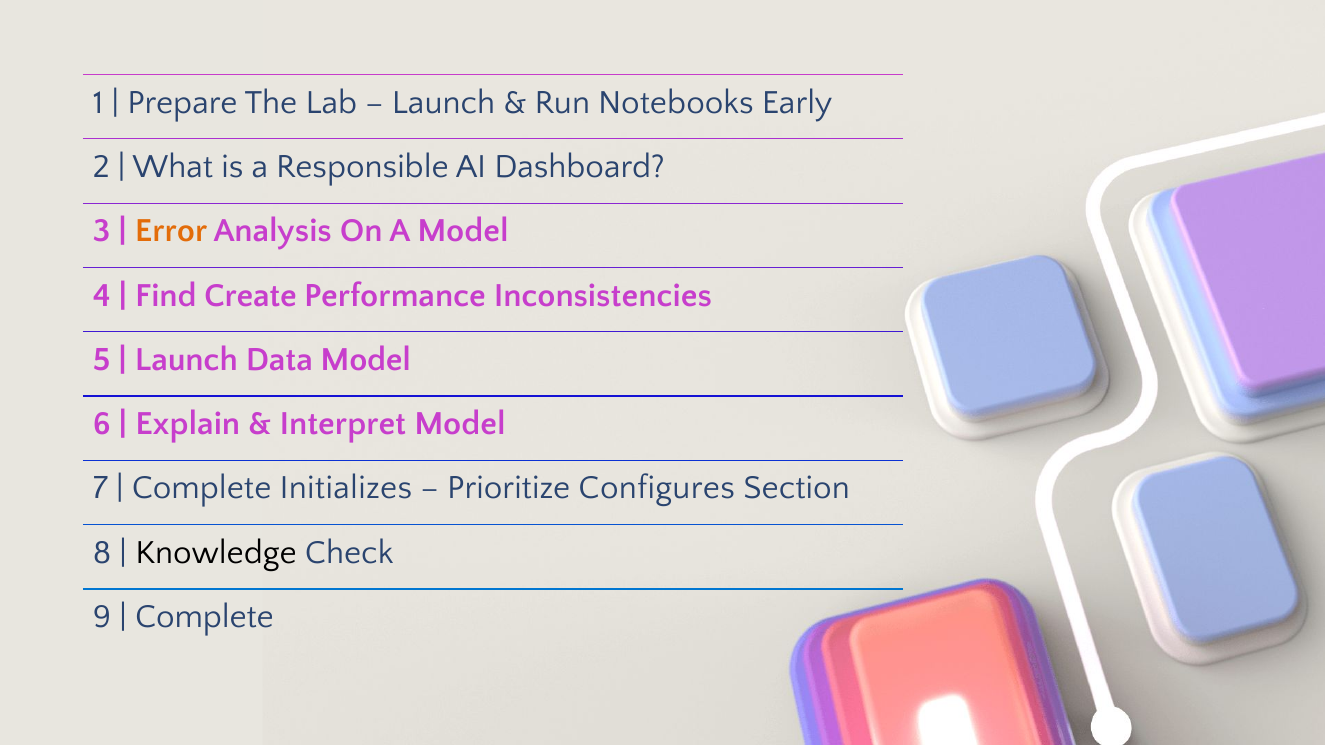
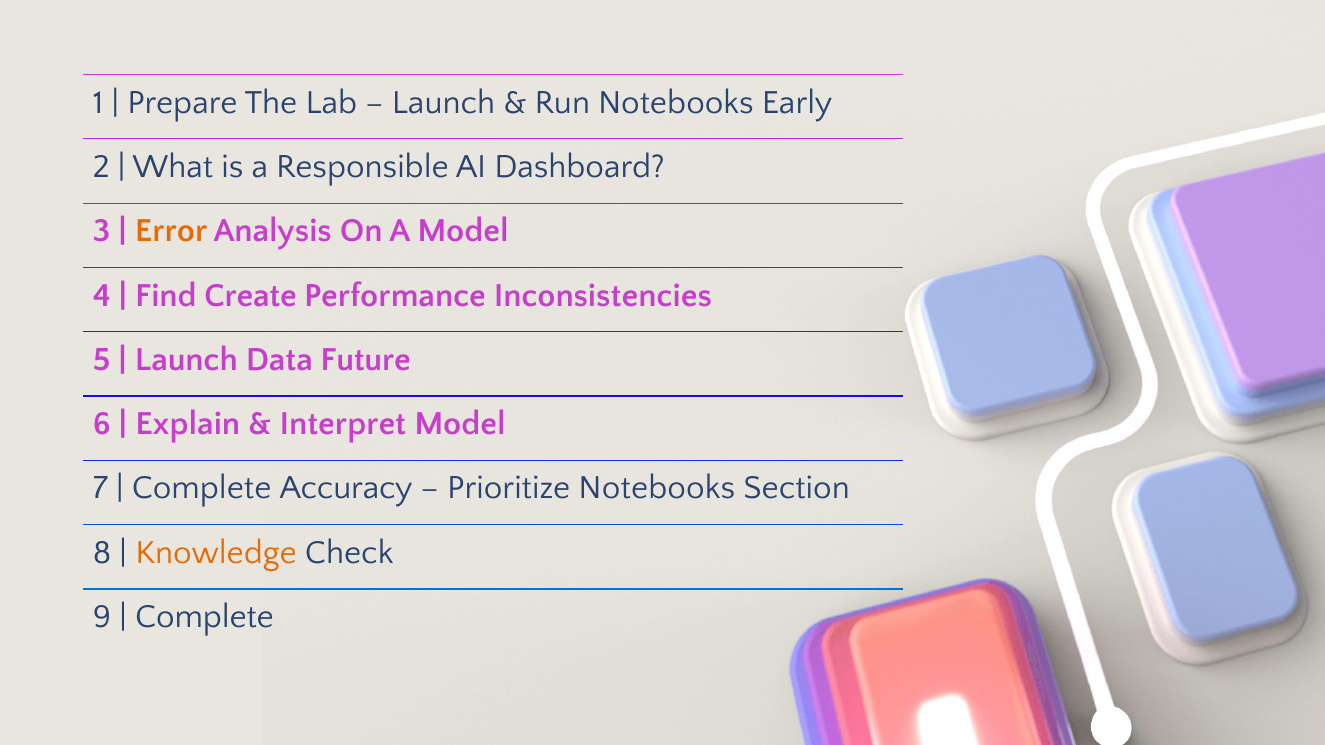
Data Model: Model -> Future (366, 360)
Initializes: Initializes -> Accuracy (346, 488)
Prioritize Configures: Configures -> Notebooks (657, 488)
Knowledge colour: black -> orange (216, 553)
